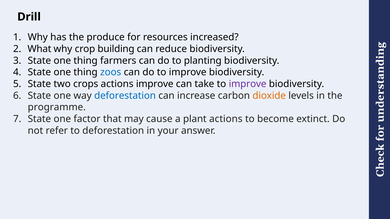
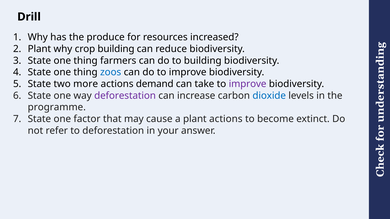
What: What -> Plant (39, 49)
to planting: planting -> building (203, 61)
crops: crops -> more (86, 84)
actions improve: improve -> demand (155, 84)
deforestation colour: blue -> purple (125, 96)
dioxide colour: orange -> blue (269, 96)
